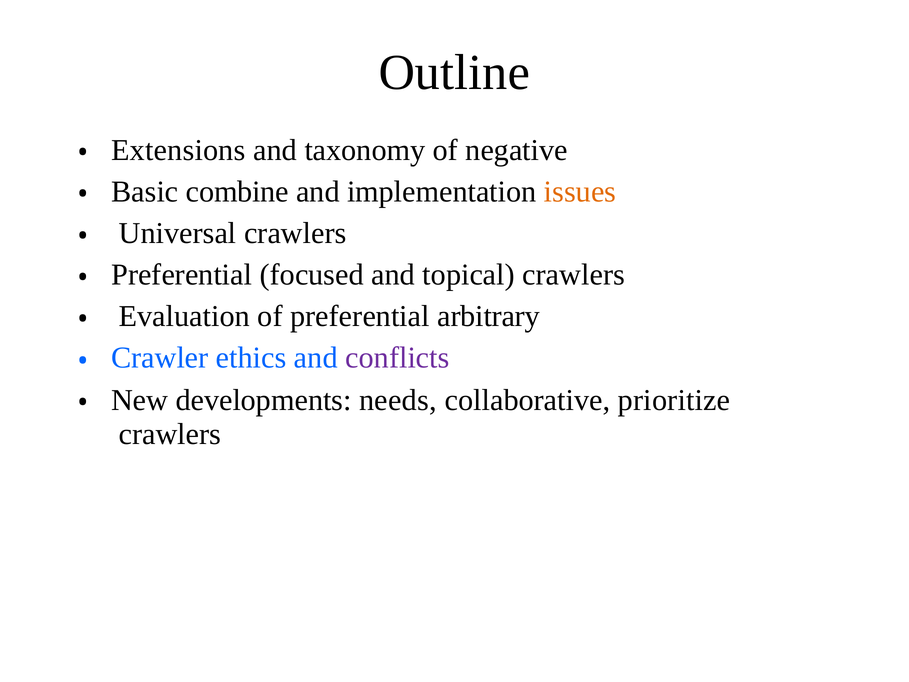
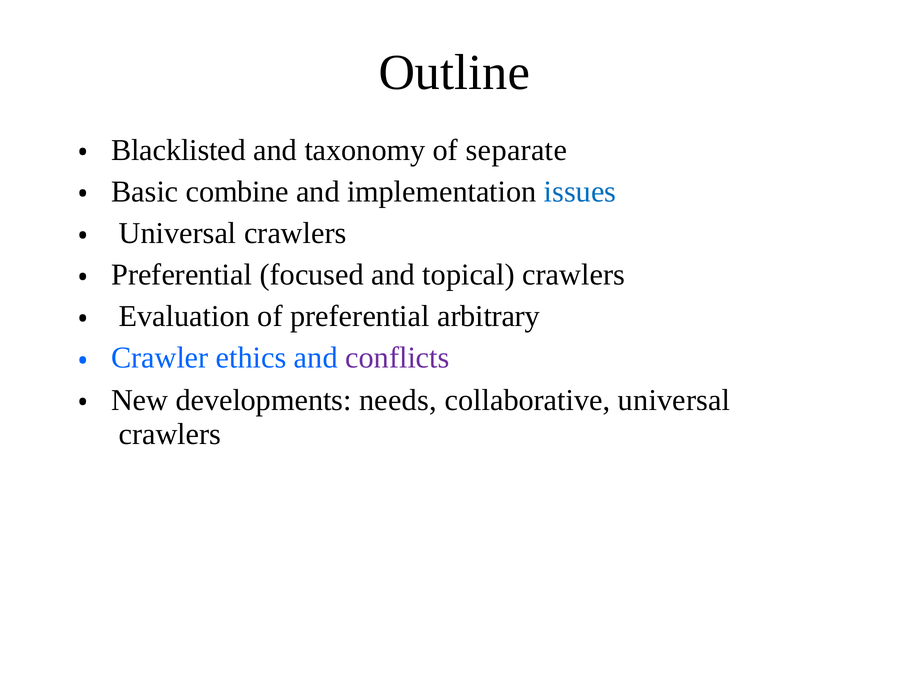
Extensions: Extensions -> Blacklisted (179, 150)
negative: negative -> separate (516, 150)
issues colour: orange -> blue (580, 192)
collaborative prioritize: prioritize -> universal (674, 400)
